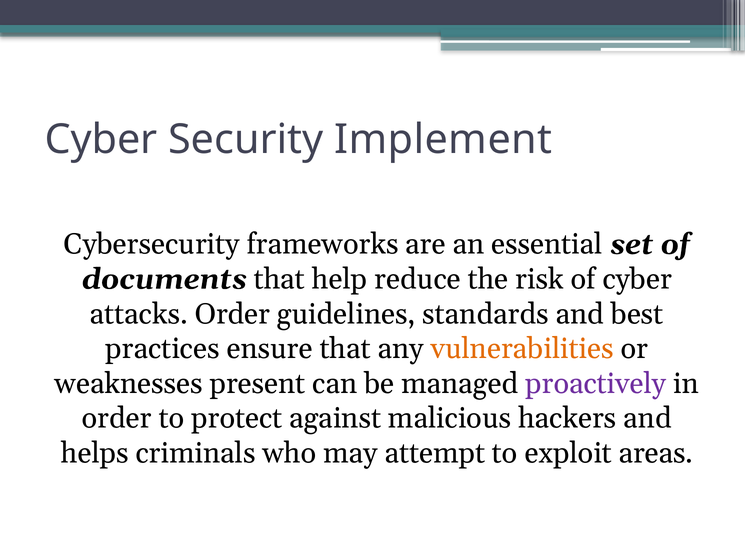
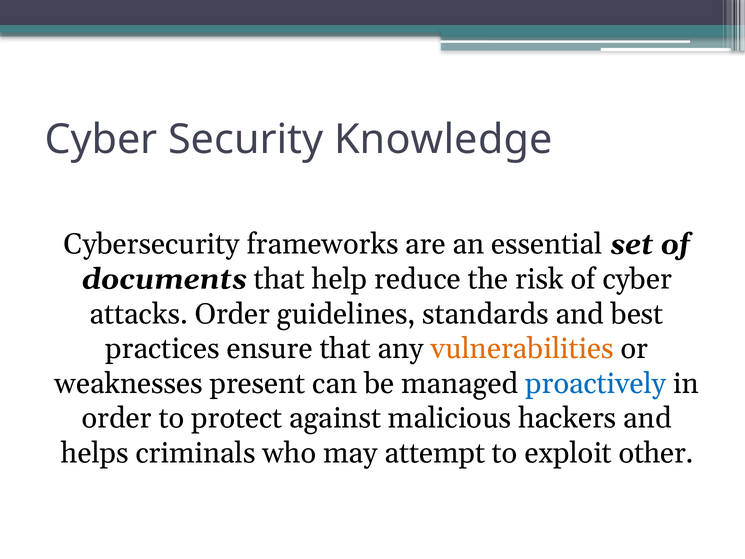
Implement: Implement -> Knowledge (443, 139)
proactively colour: purple -> blue (596, 383)
areas: areas -> other (656, 453)
